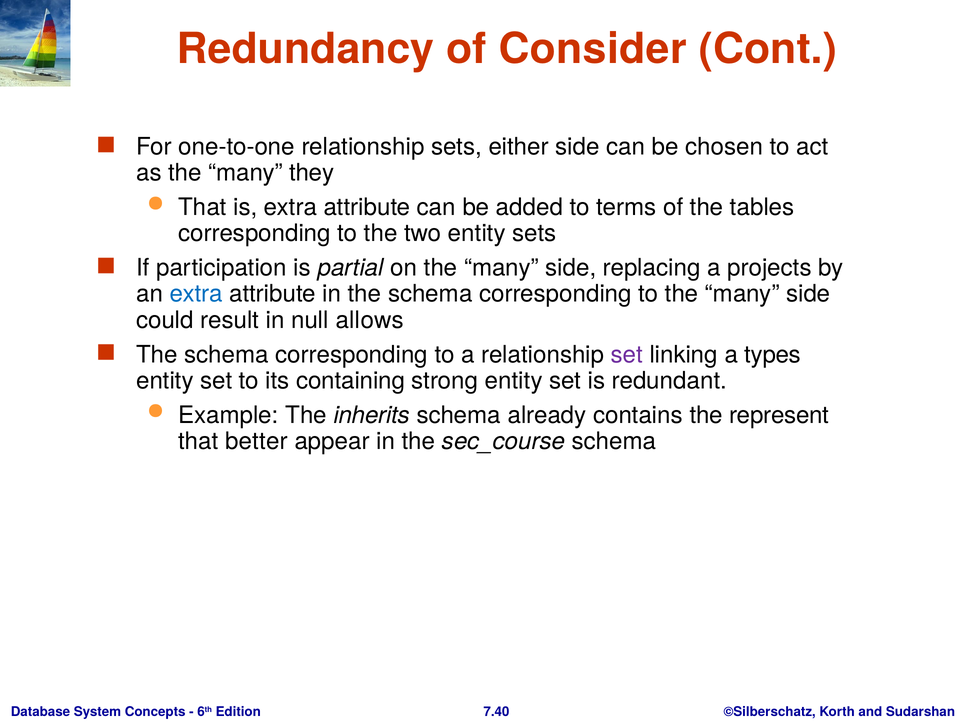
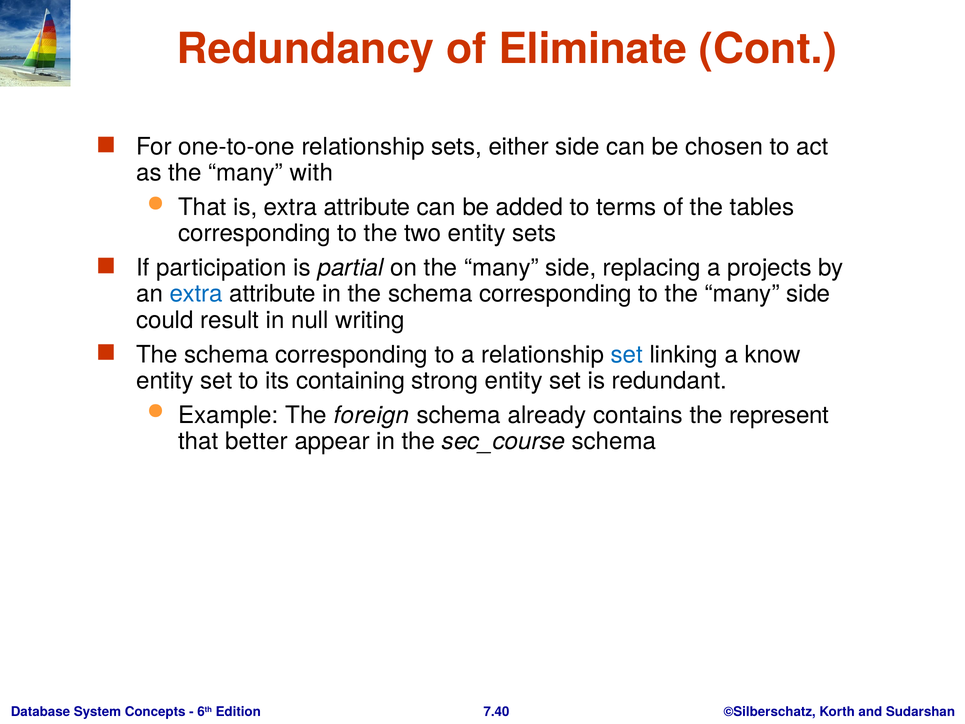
Consider: Consider -> Eliminate (593, 49)
they: they -> with (311, 173)
allows: allows -> writing (370, 320)
set colour: purple -> blue (627, 354)
types: types -> know (773, 354)
inherits: inherits -> foreign (372, 415)
